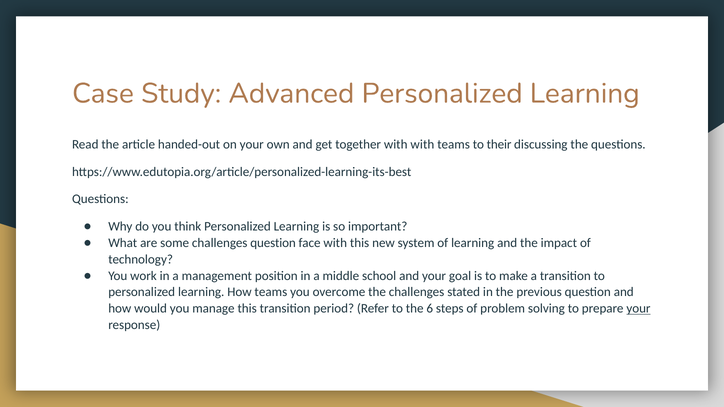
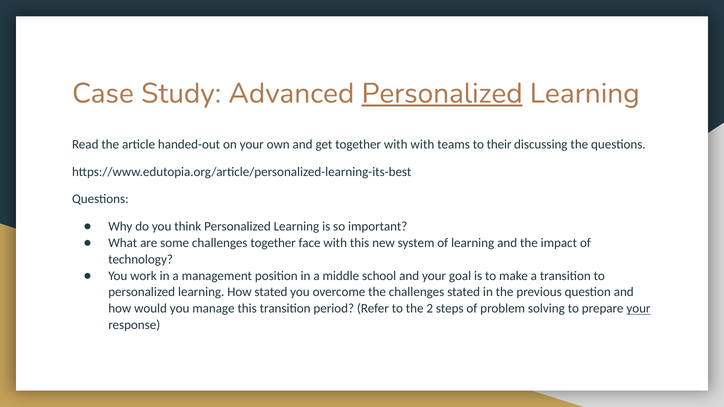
Personalized underline: none -> present (442, 93)
challenges question: question -> together (273, 243)
How teams: teams -> stated (271, 292)
6: 6 -> 2 (430, 309)
